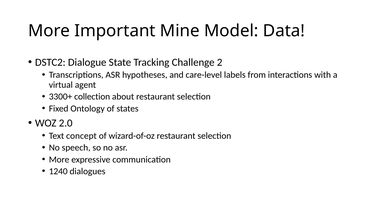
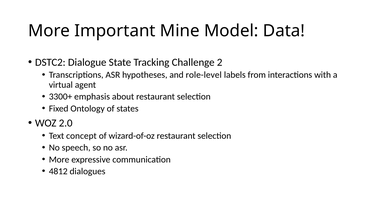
care-level: care-level -> role-level (204, 75)
collection: collection -> emphasis (92, 97)
1240: 1240 -> 4812 (58, 172)
